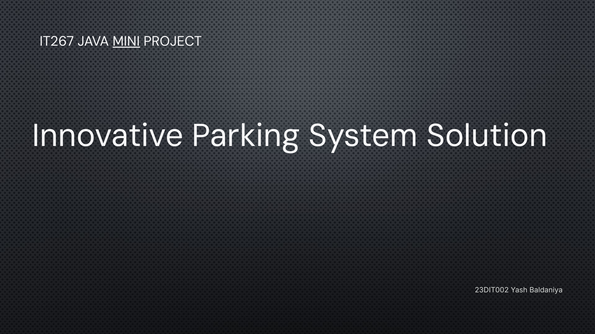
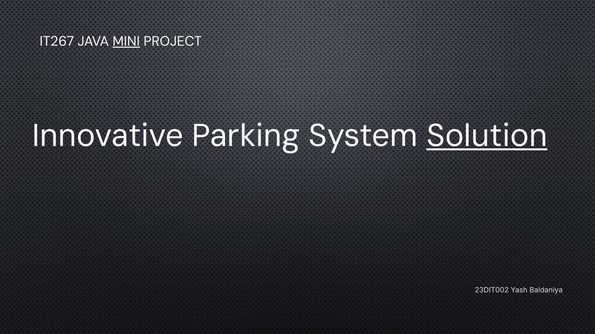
Solution underline: none -> present (487, 136)
